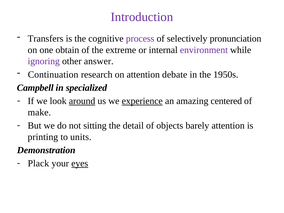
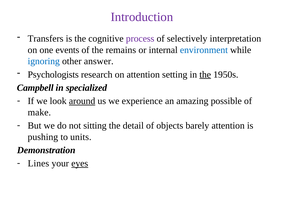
pronunciation: pronunciation -> interpretation (235, 39)
obtain: obtain -> events (67, 50)
extreme: extreme -> remains (121, 50)
environment colour: purple -> blue (204, 50)
ignoring colour: purple -> blue (44, 61)
Continuation: Continuation -> Psychologists (53, 75)
debate: debate -> setting (175, 75)
the underline: none -> present (205, 75)
experience underline: present -> none (142, 101)
centered: centered -> possible (226, 101)
printing: printing -> pushing (43, 137)
Plack: Plack -> Lines (38, 163)
